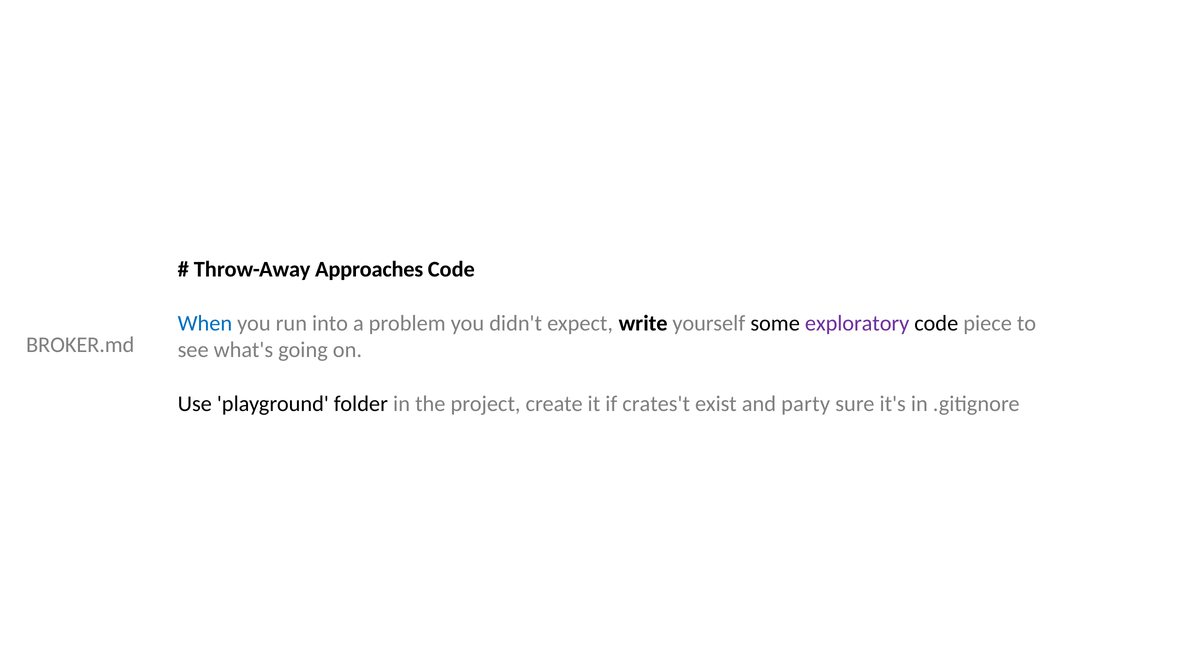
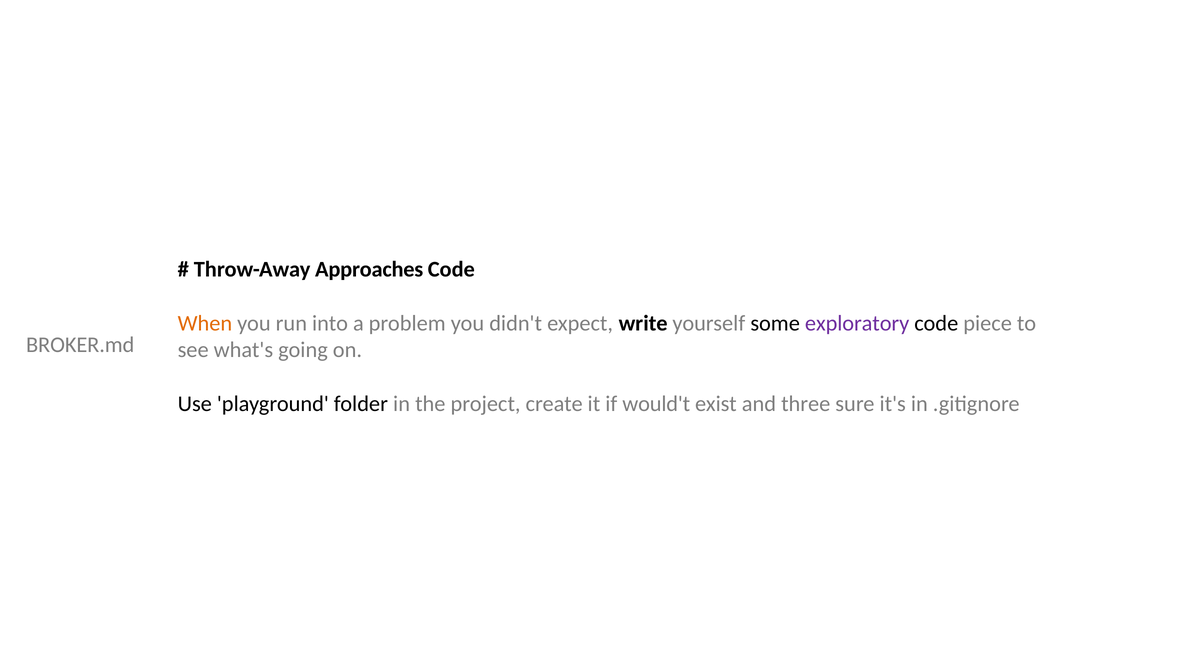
When colour: blue -> orange (205, 323)
crates't: crates't -> would't (656, 404)
party: party -> three (806, 404)
